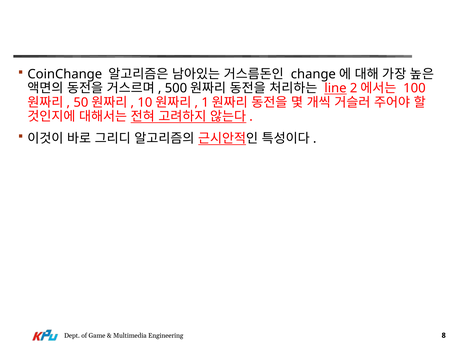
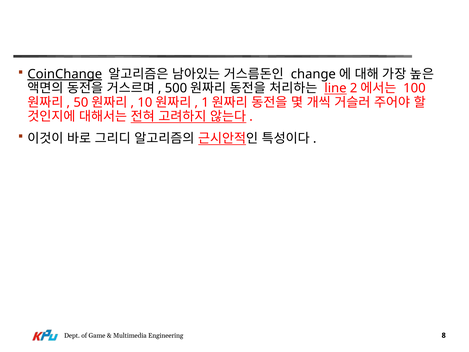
CoinChange underline: none -> present (65, 74)
